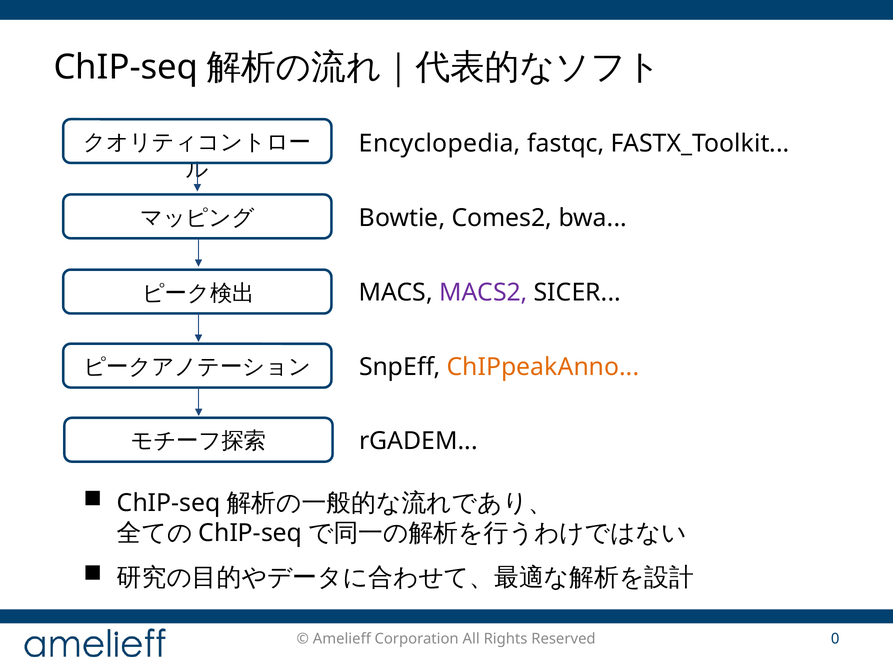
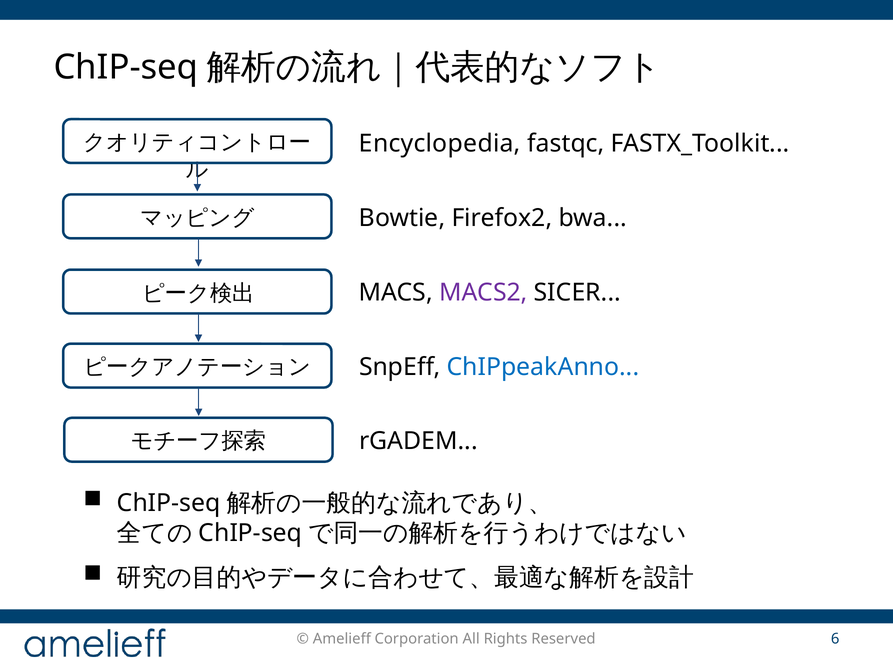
Comes2: Comes2 -> Firefox2 (502, 218)
ChIPpeakAnno colour: orange -> blue (543, 367)
0: 0 -> 6 (835, 638)
